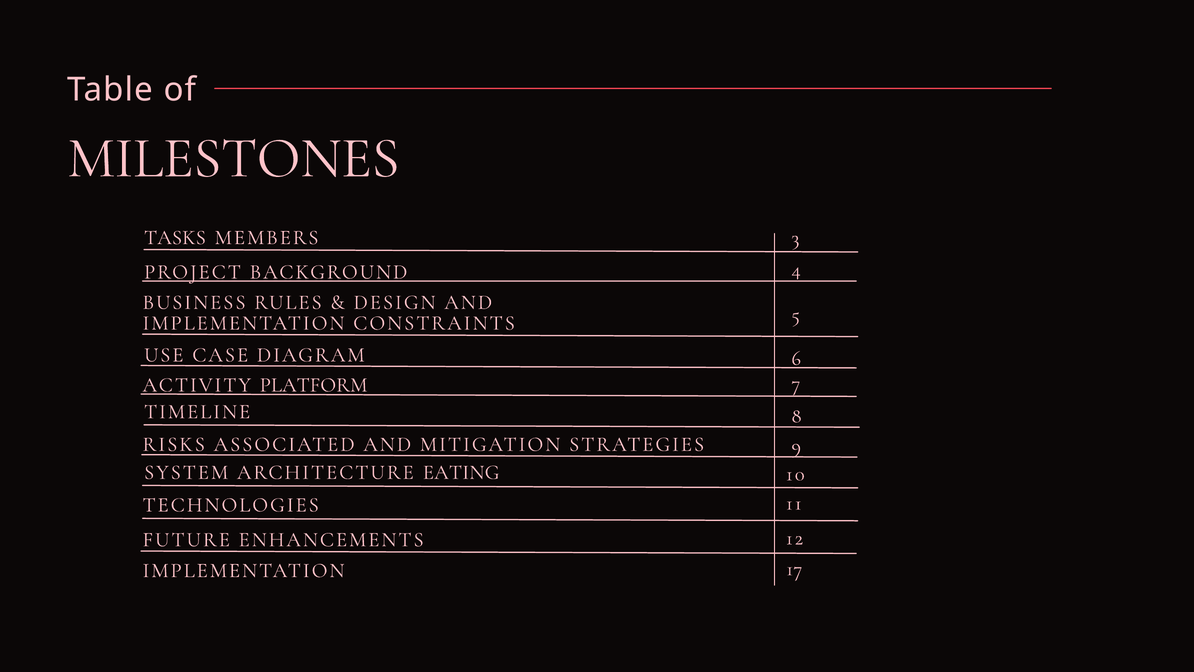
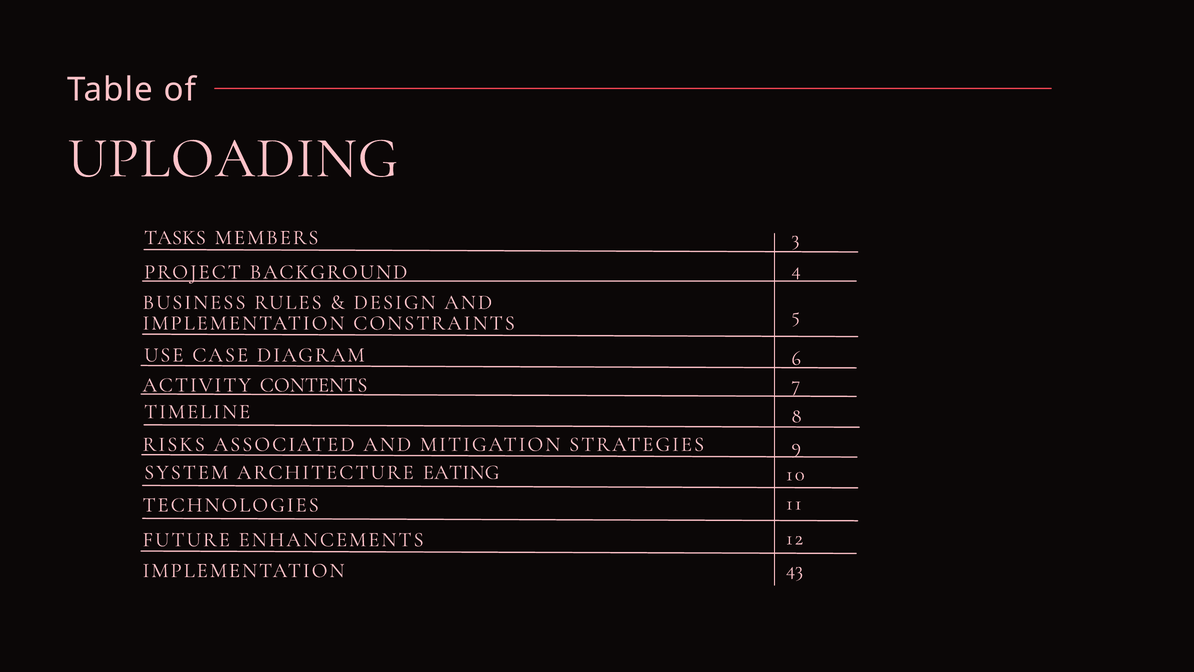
MILESTONES: MILESTONES -> UPLOADING (233, 157)
PLATFORM: PLATFORM -> CONTENTS (314, 384)
17: 17 -> 43 (794, 568)
